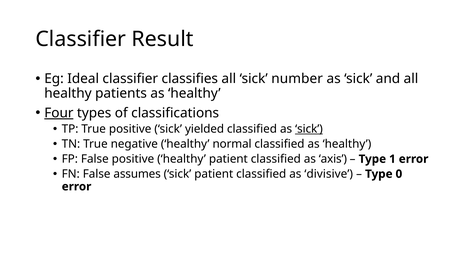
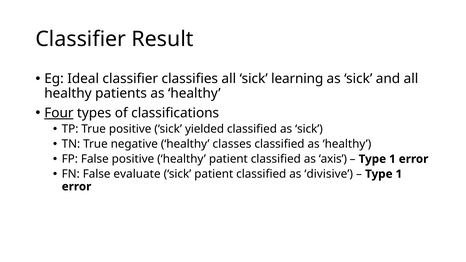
number: number -> learning (297, 79)
sick underline: present -> none (309, 129)
normal: normal -> classes (232, 144)
assumes: assumes -> evaluate (137, 174)
0: 0 -> 1 (399, 174)
